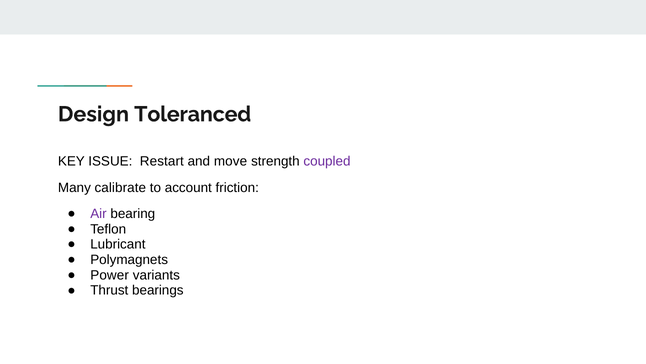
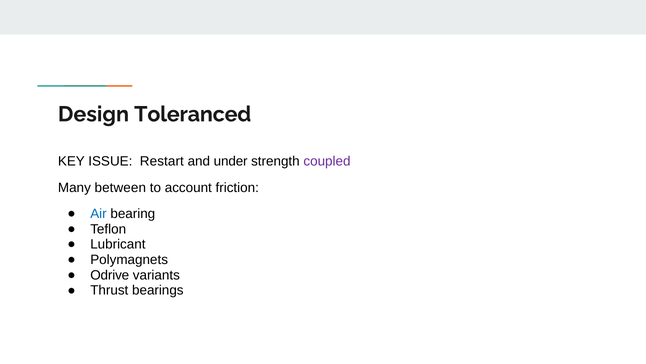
move: move -> under (231, 161)
calibrate: calibrate -> between (120, 187)
Air colour: purple -> blue (98, 213)
Power: Power -> Odrive (110, 275)
